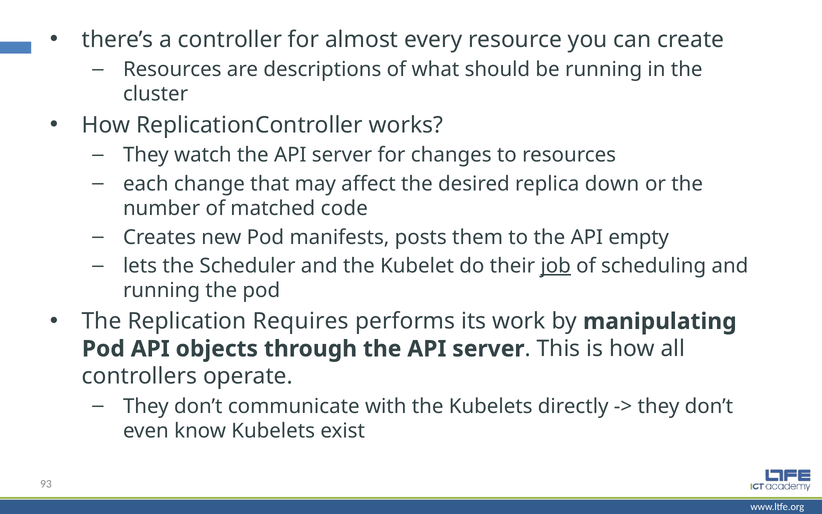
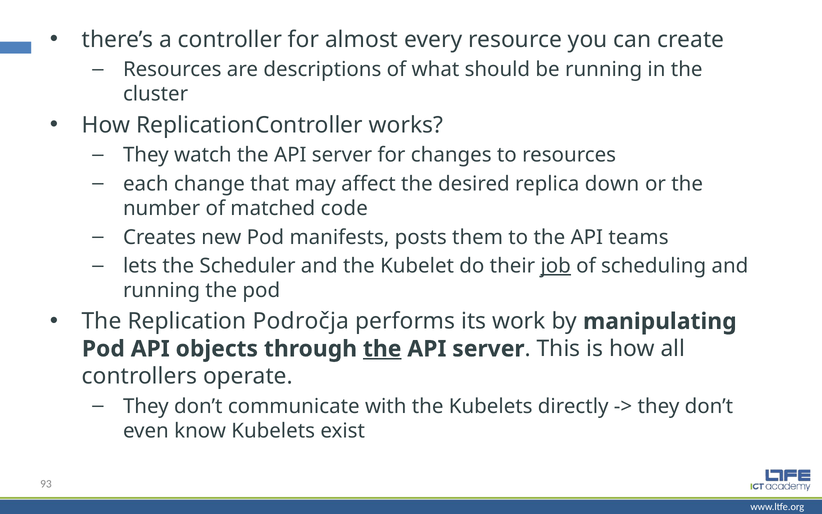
empty: empty -> teams (638, 237)
Requires: Requires -> Področja (301, 321)
the underline: none -> present (382, 349)
